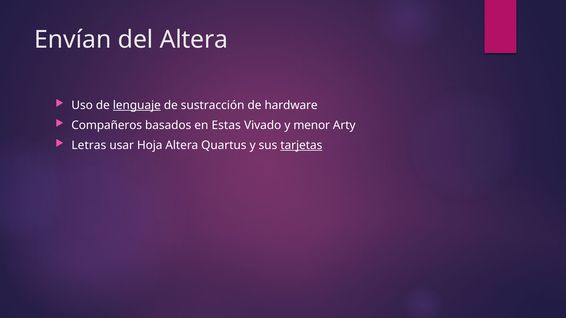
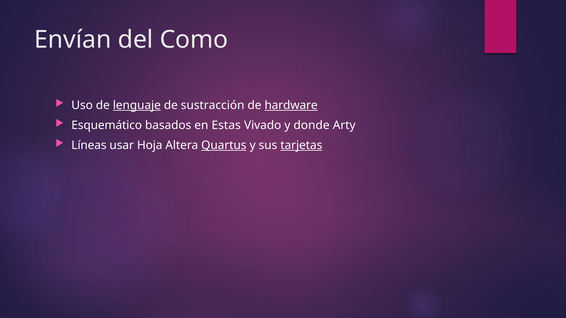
del Altera: Altera -> Como (194, 40)
hardware underline: none -> present (291, 105)
Compañeros: Compañeros -> Esquemático (107, 125)
menor: menor -> donde (312, 125)
Letras: Letras -> Líneas (89, 145)
Quartus underline: none -> present (224, 145)
